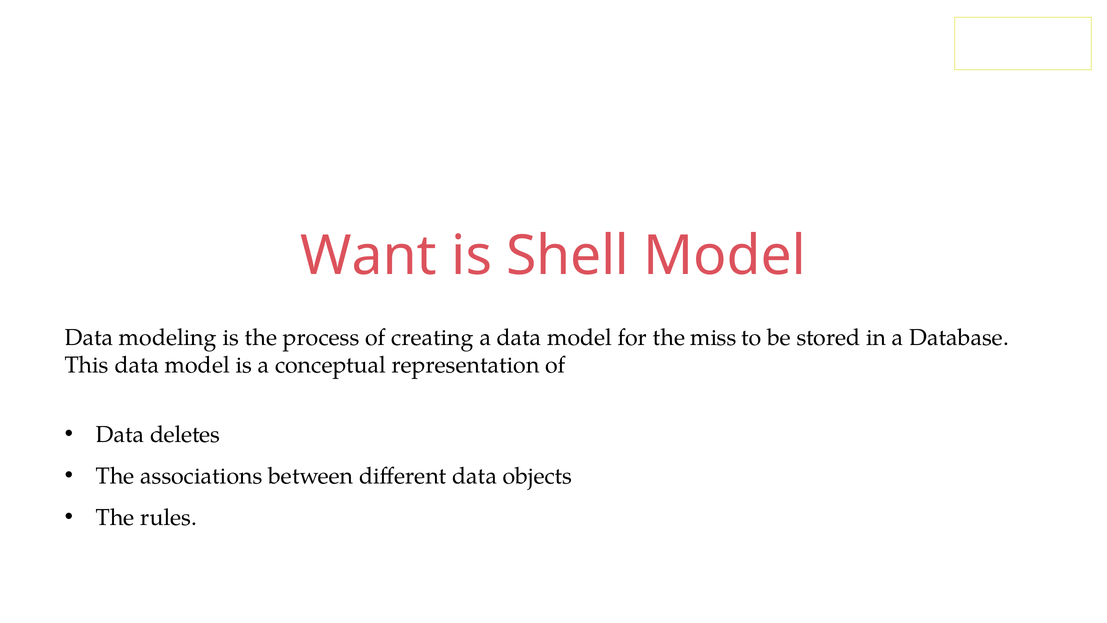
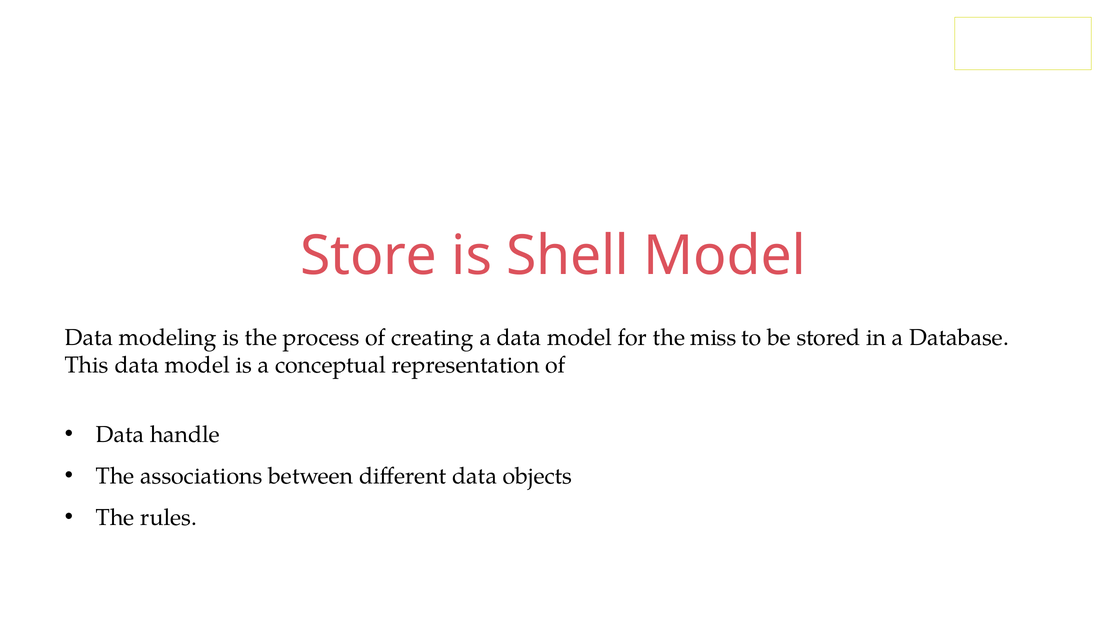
Want: Want -> Store (369, 256)
deletes: deletes -> handle (185, 434)
